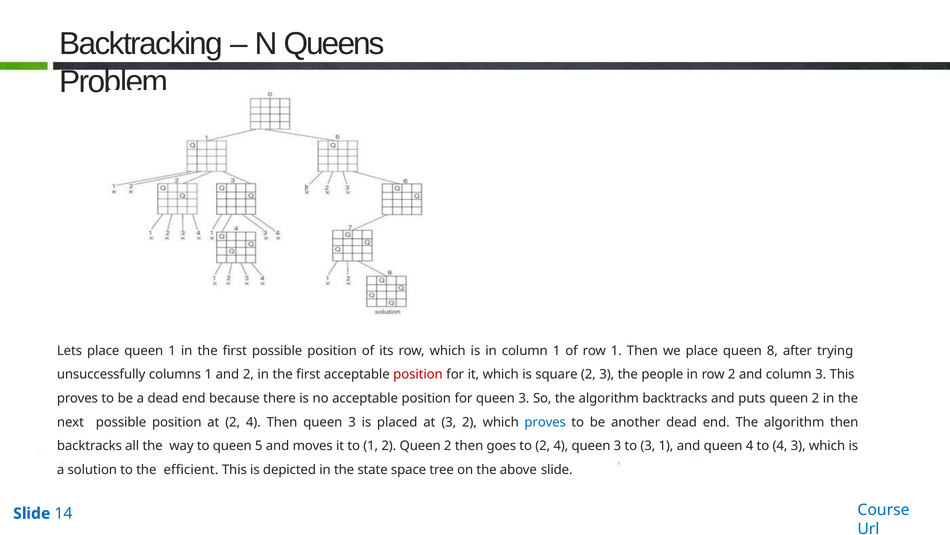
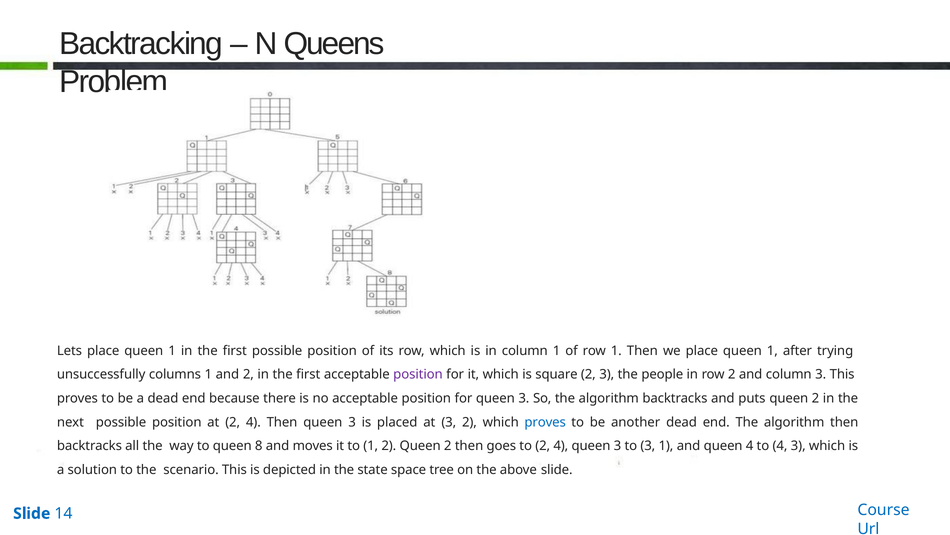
we place queen 8: 8 -> 1 (772, 351)
position colour: red -> purple (418, 375)
5: 5 -> 8 (259, 446)
efficient: efficient -> scenario (191, 470)
